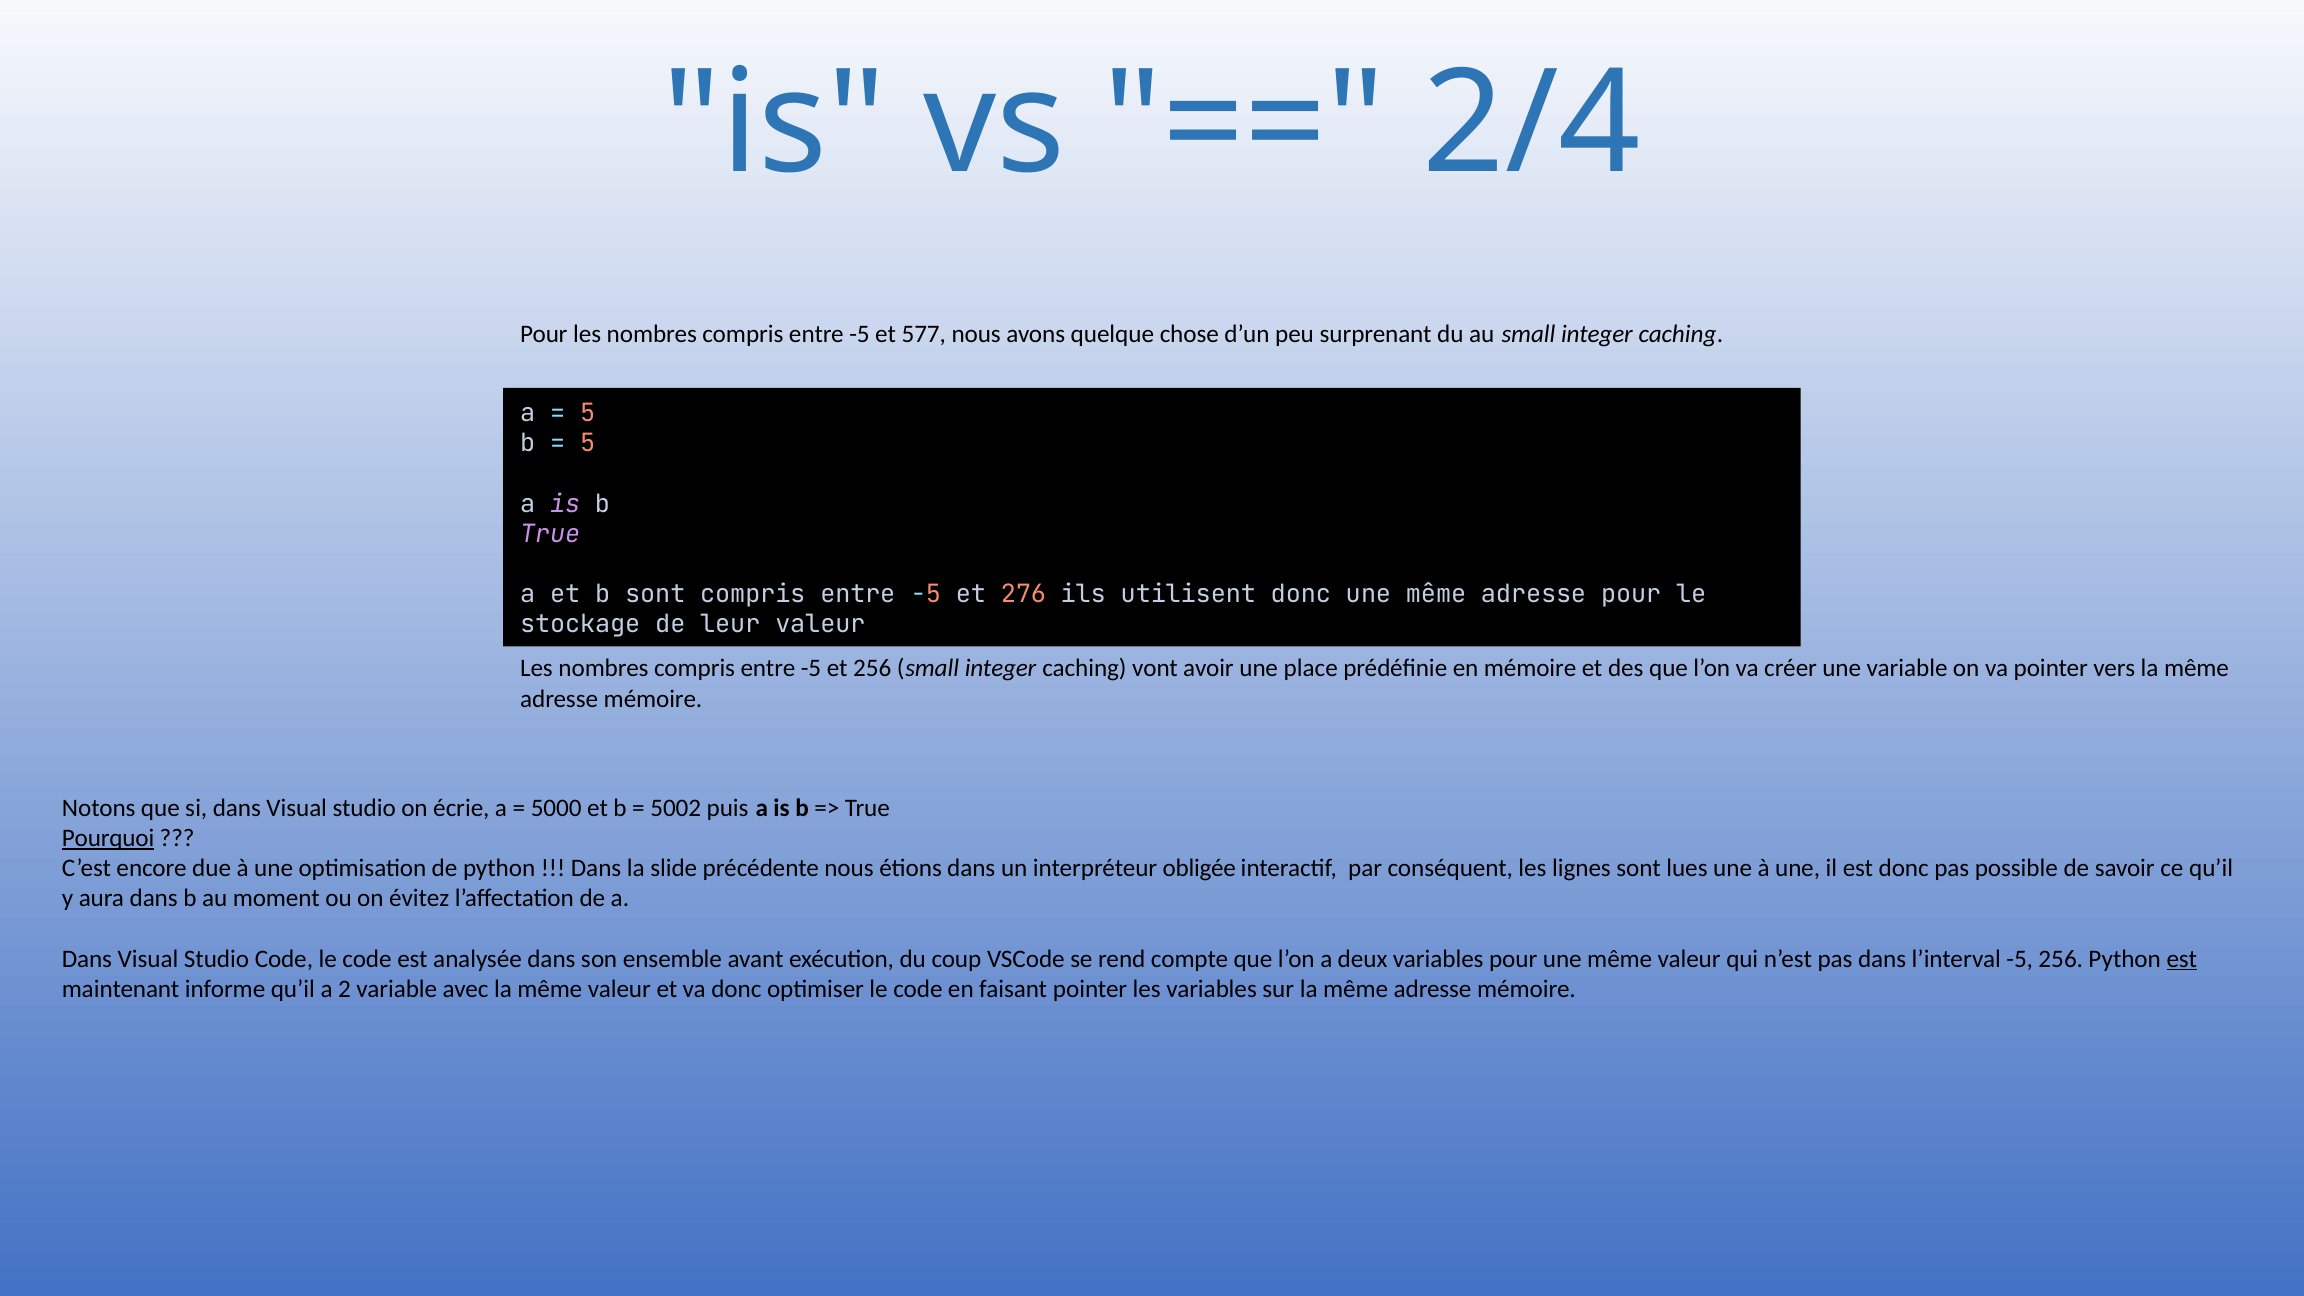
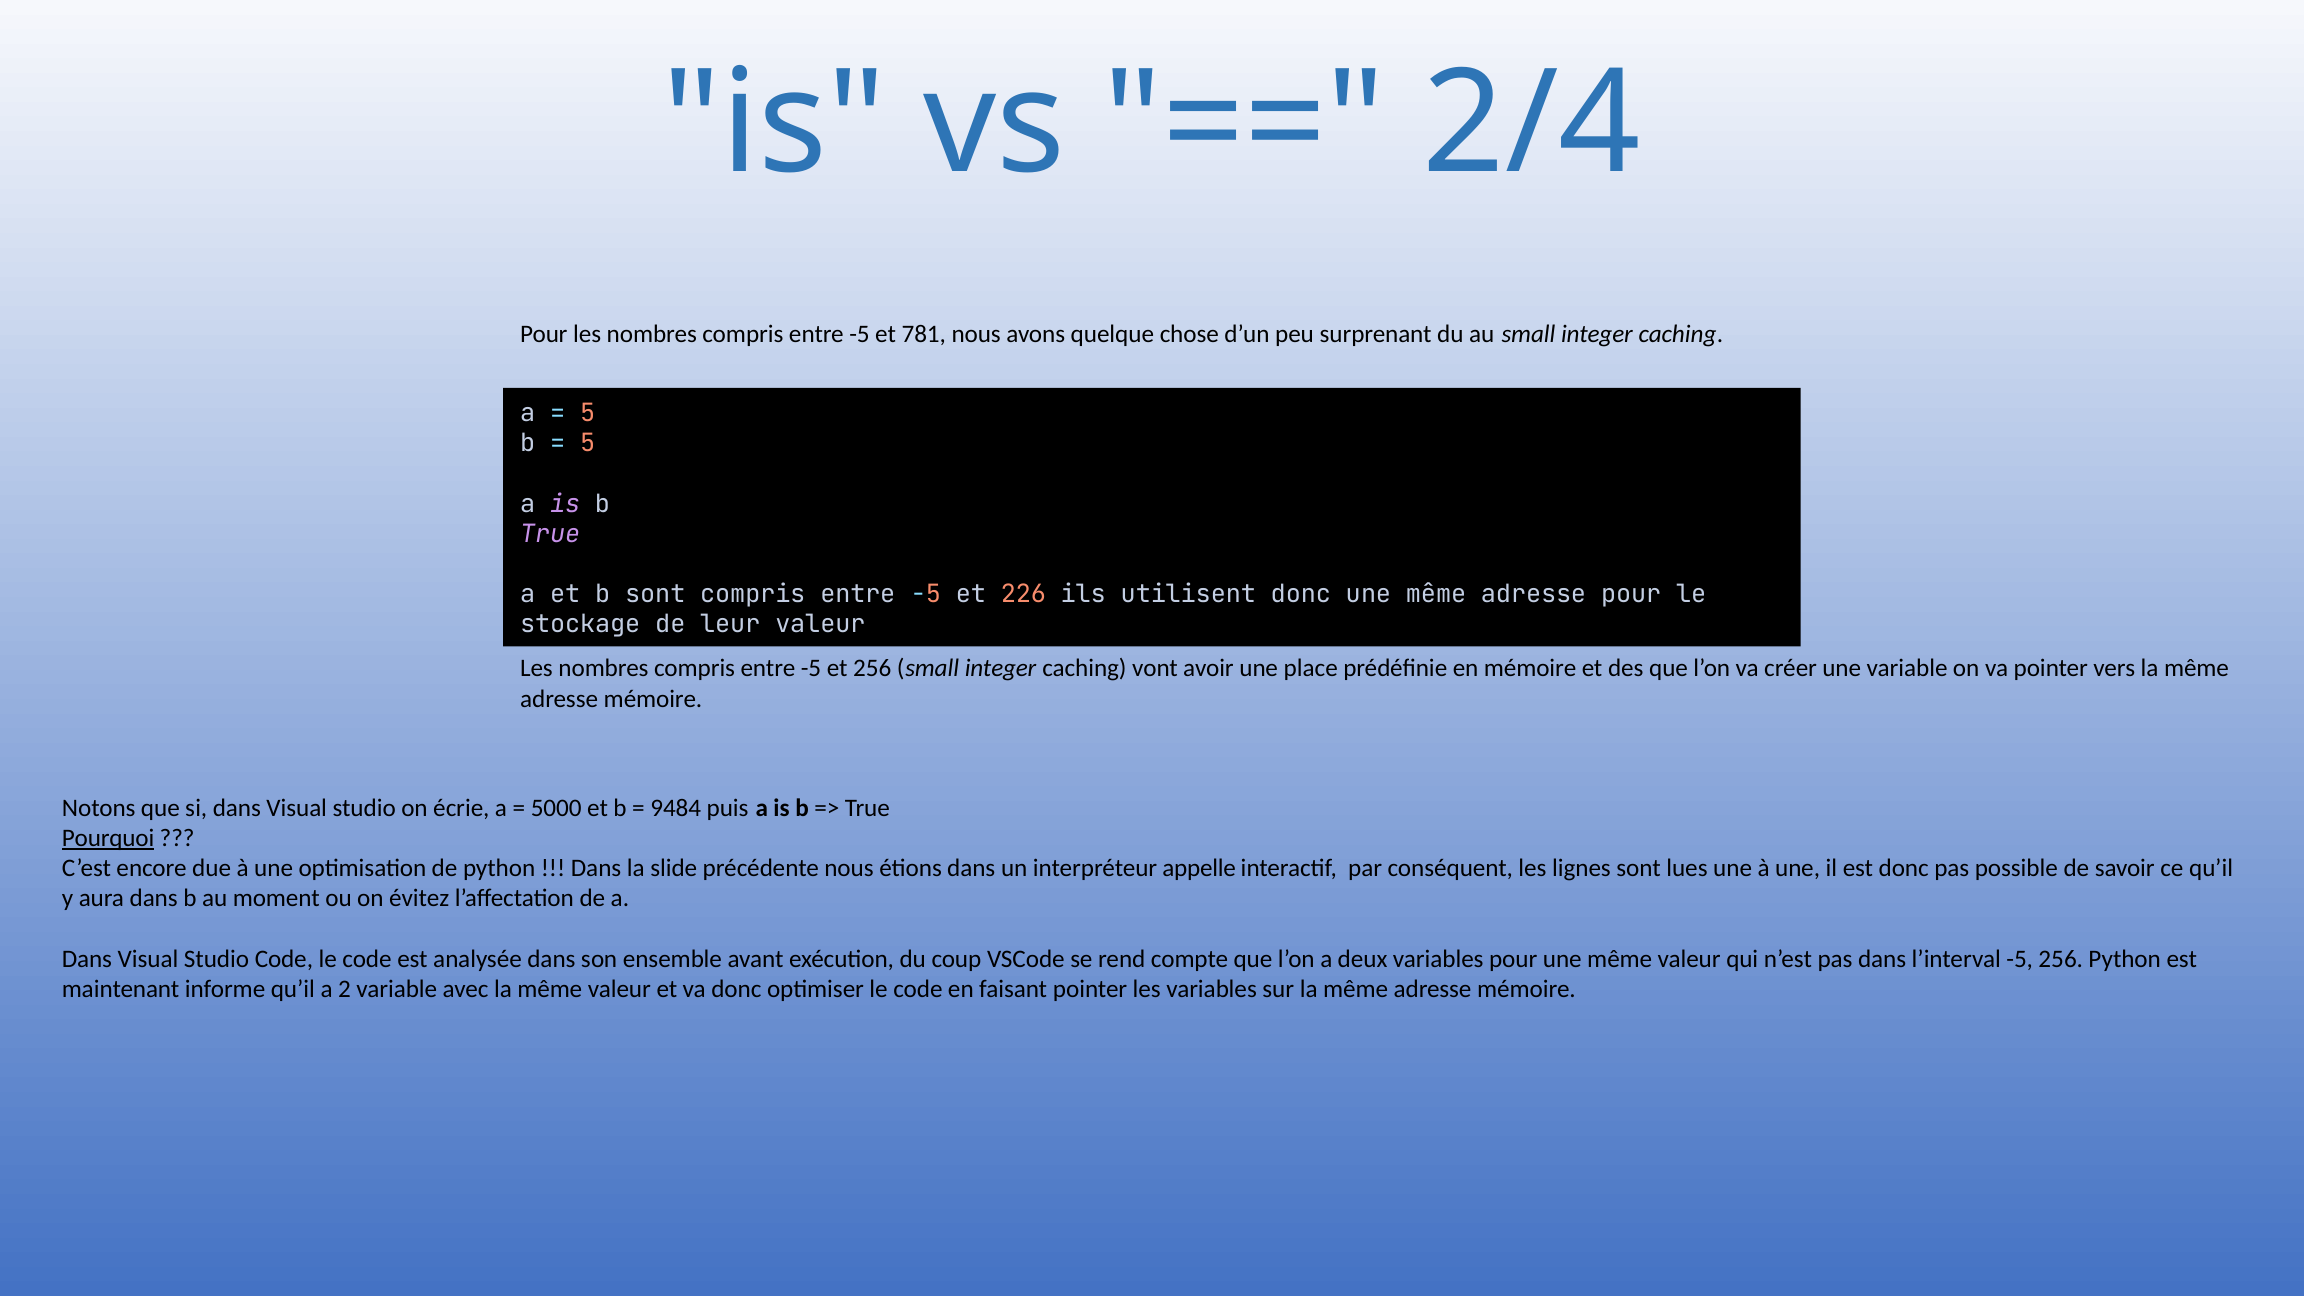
577: 577 -> 781 (924, 335)
276: 276 -> 226 (1023, 594)
5002: 5002 -> 9484 (676, 808)
obligée: obligée -> appelle (1199, 868)
est underline: present -> none (2182, 959)
